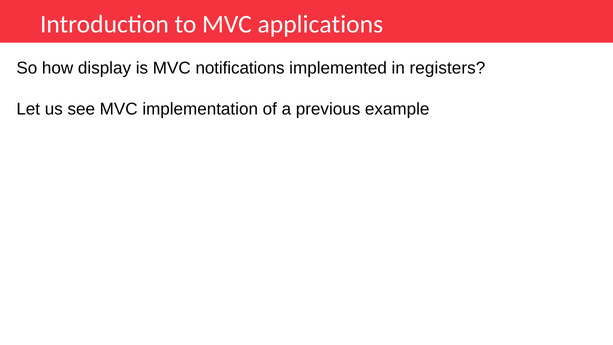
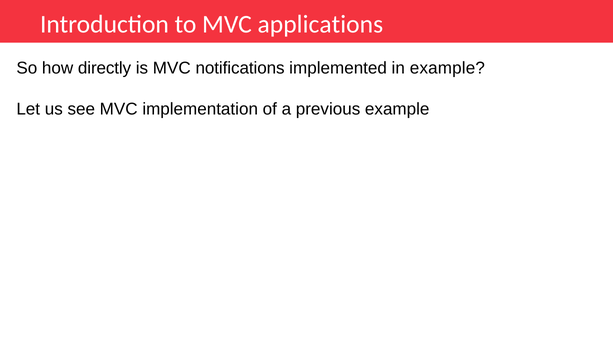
display: display -> directly (105, 68)
in registers: registers -> example (447, 68)
